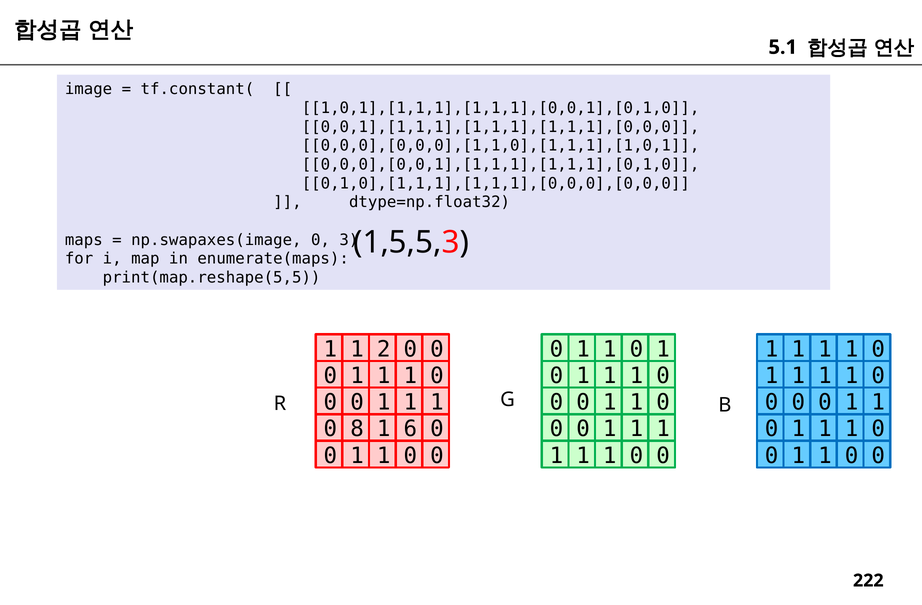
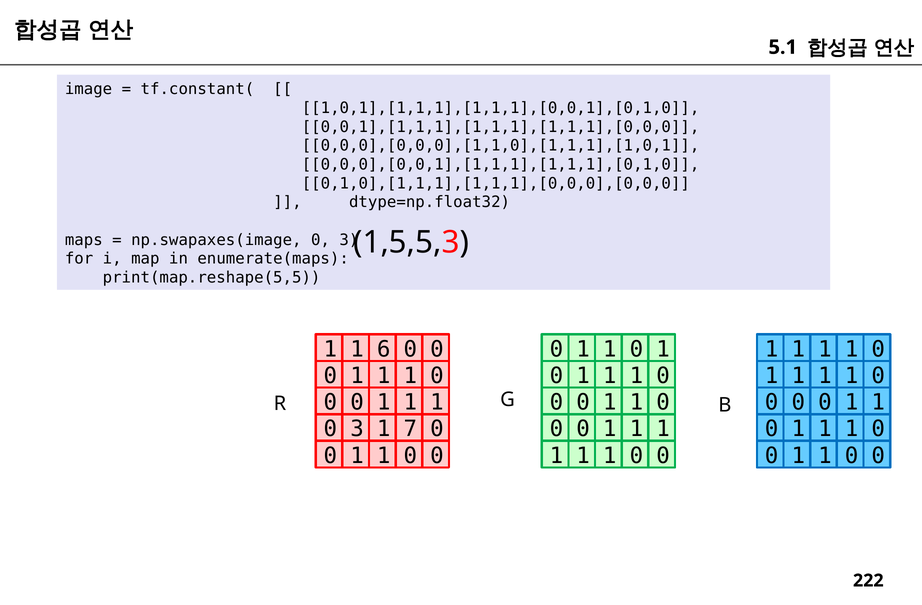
2: 2 -> 6 (384, 350)
8: 8 -> 3 (357, 429)
6: 6 -> 7 (410, 429)
